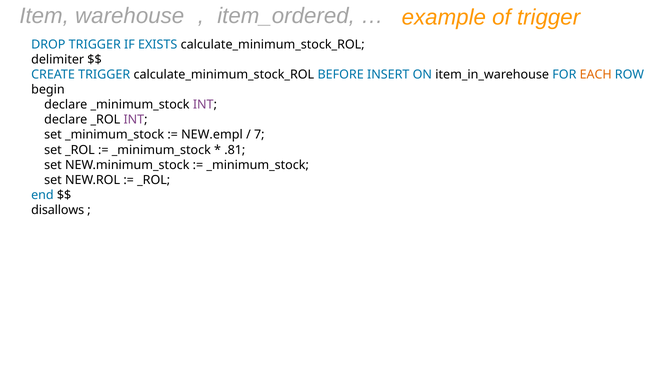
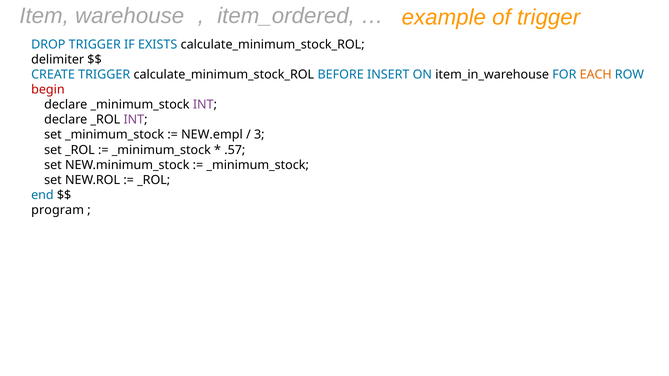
begin colour: black -> red (48, 90)
7: 7 -> 3 (259, 135)
.81: .81 -> .57 (235, 150)
disallows: disallows -> program (58, 210)
